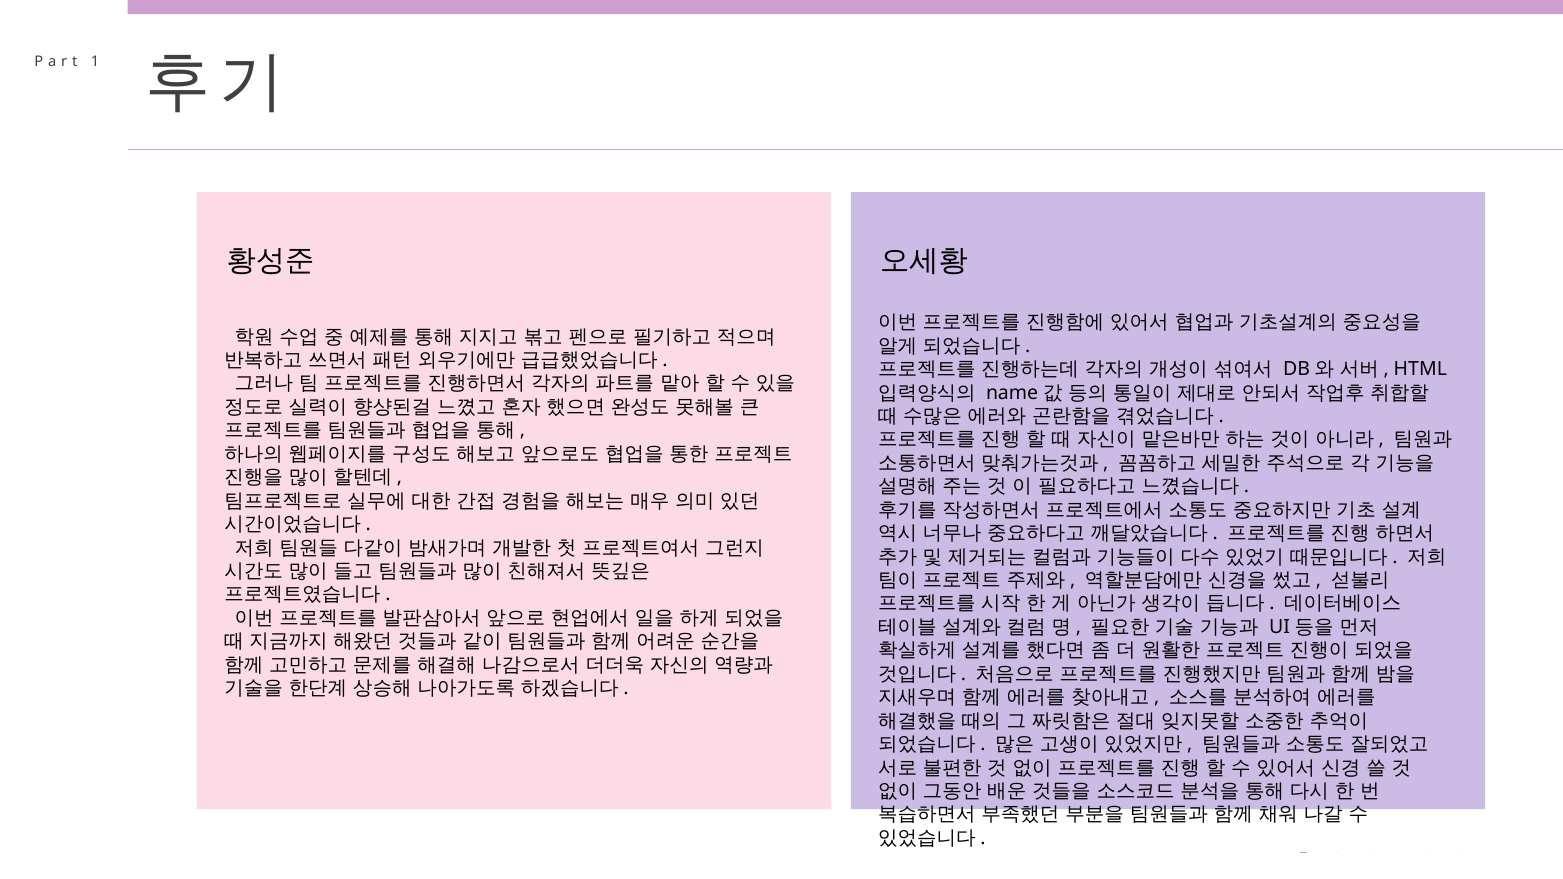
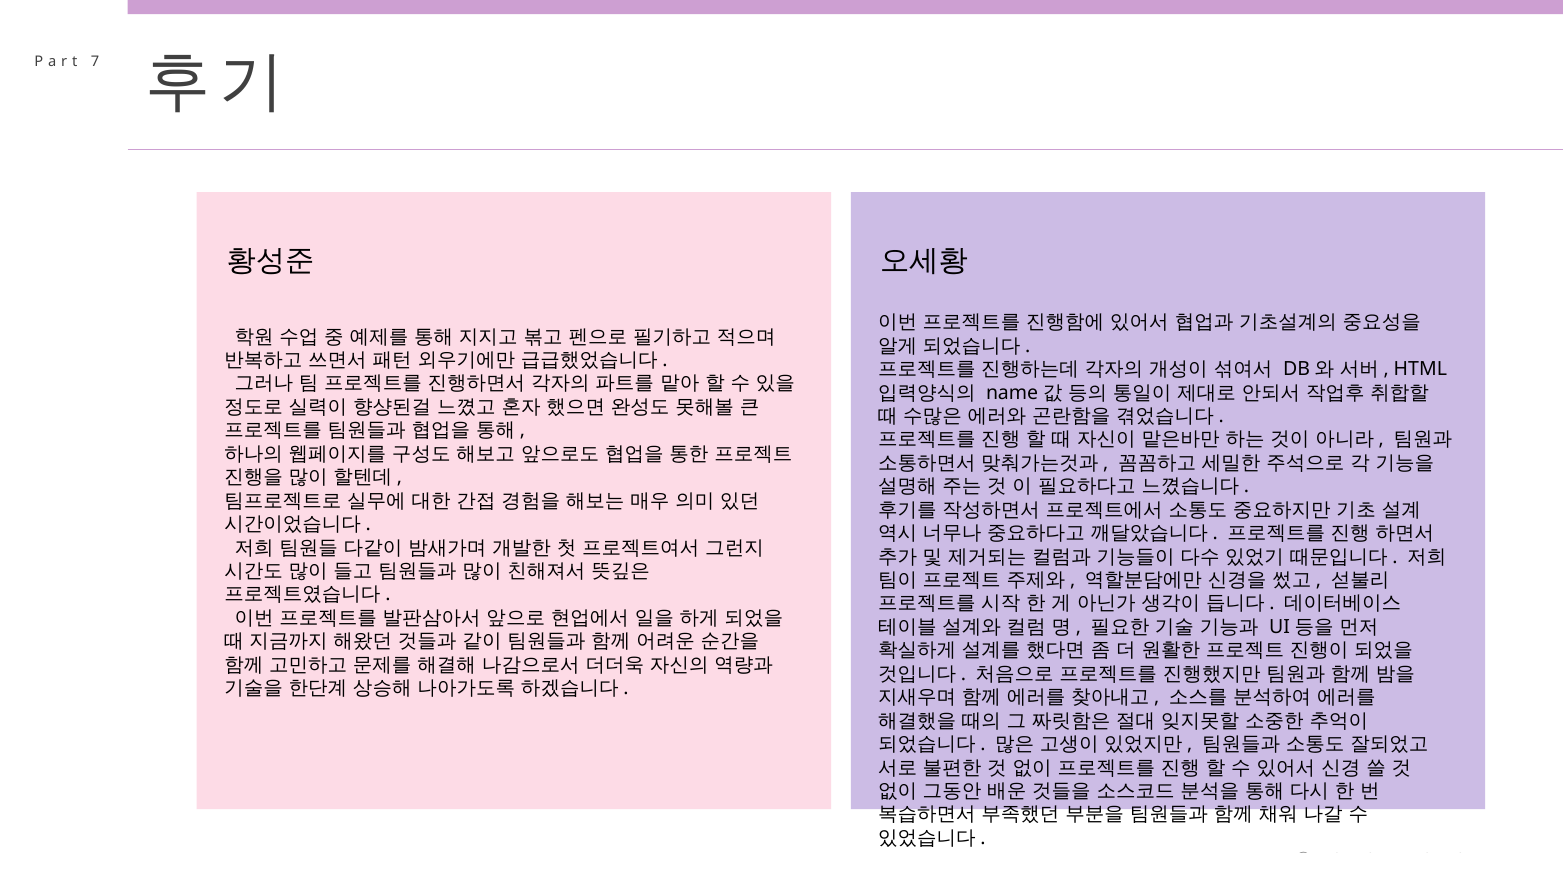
1: 1 -> 7 (95, 62)
